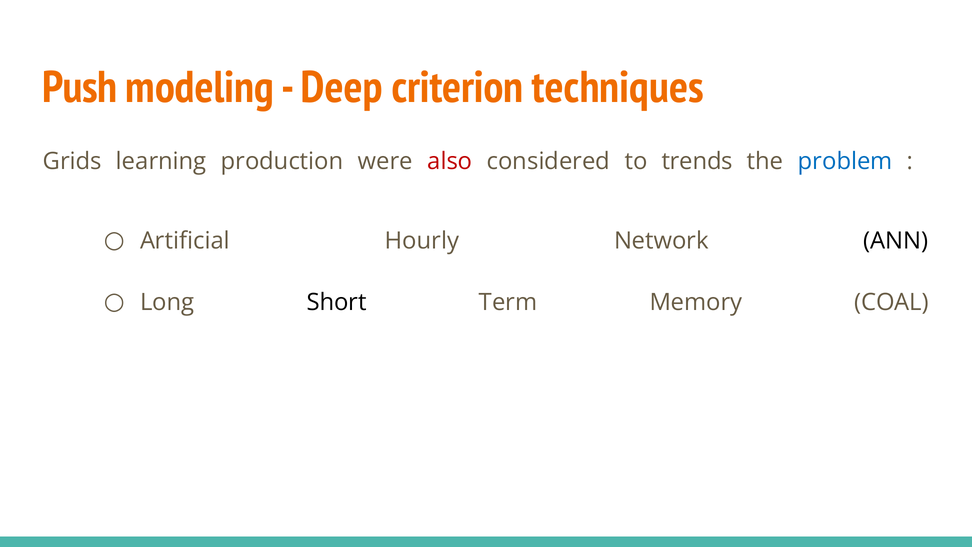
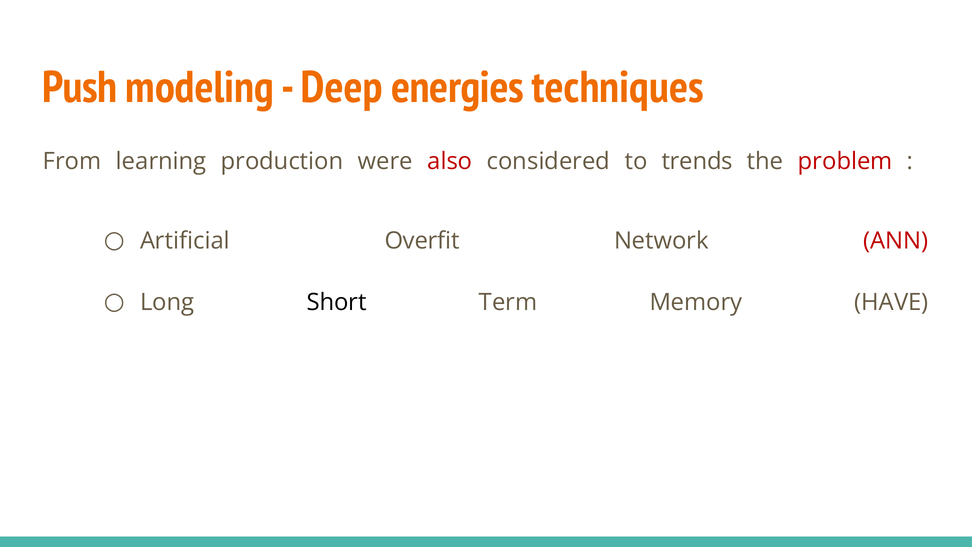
criterion: criterion -> energies (458, 88)
Grids: Grids -> From (72, 161)
problem colour: blue -> red (845, 161)
Hourly: Hourly -> Overfit (422, 241)
ANN colour: black -> red (896, 241)
COAL: COAL -> HAVE (891, 302)
